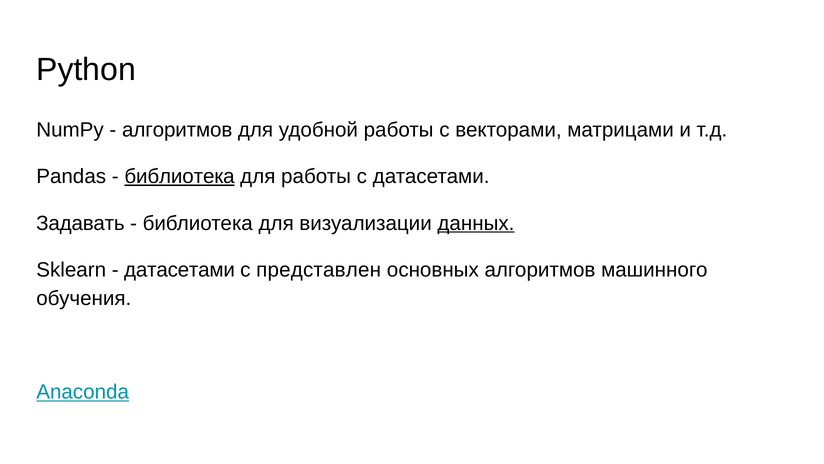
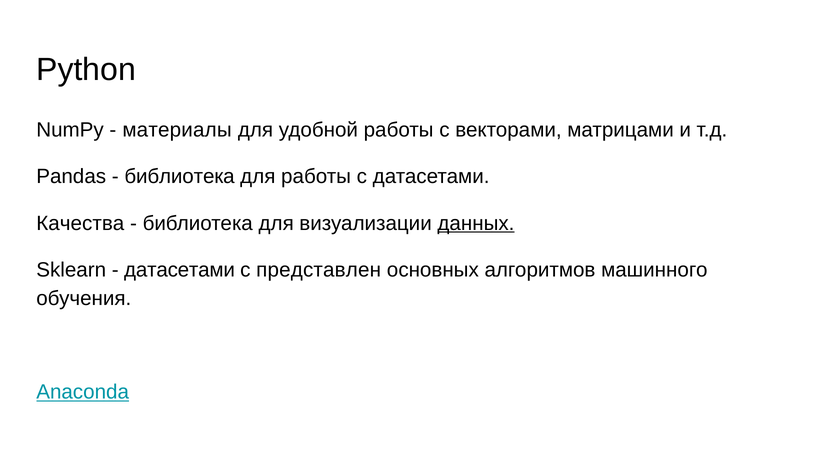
алгоритмов: алгоритмов -> материалы (177, 130)
библиотека underline: present -> none (180, 176)
Задавать: Задавать -> Качества (80, 223)
